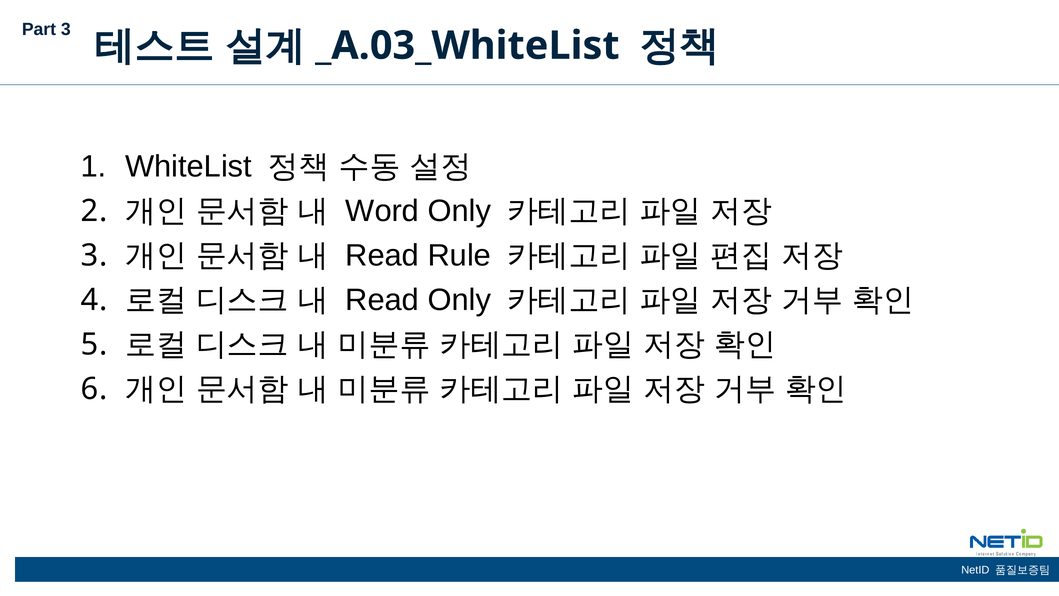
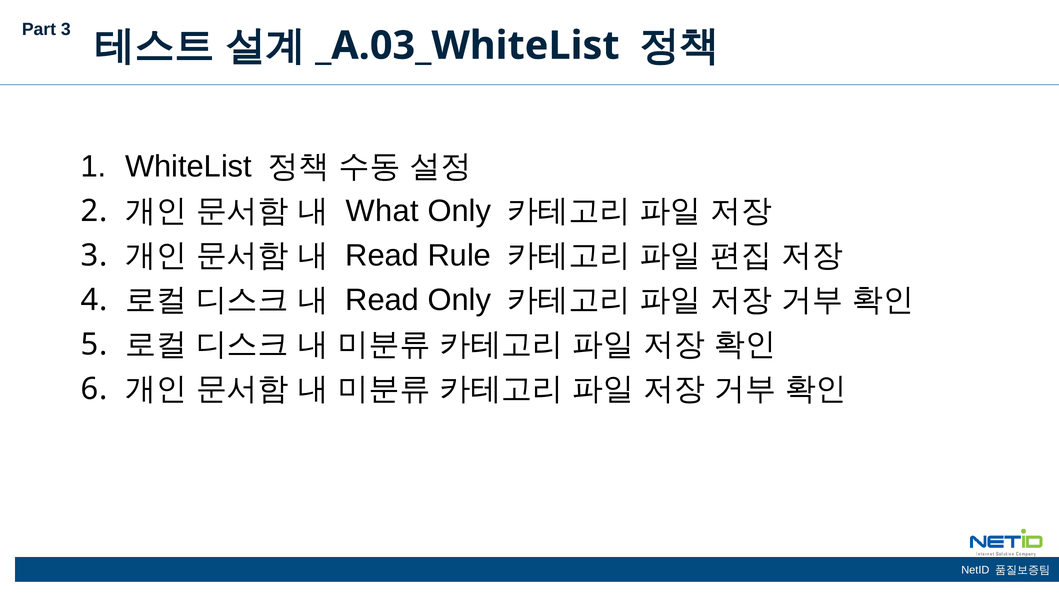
Word: Word -> What (382, 211)
